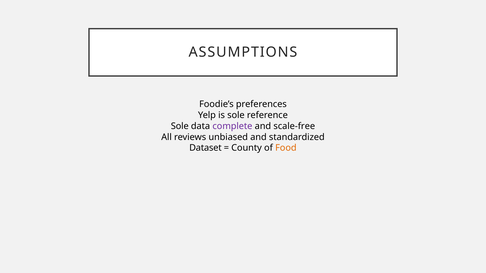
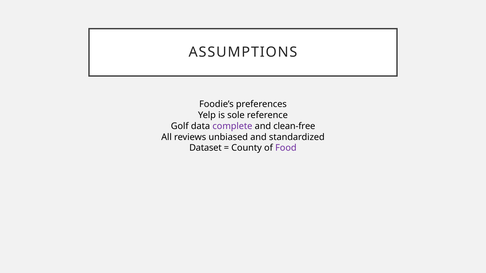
Sole: Sole -> Golf (180, 126)
scale-free: scale-free -> clean-free (294, 126)
Food colour: orange -> purple (286, 148)
